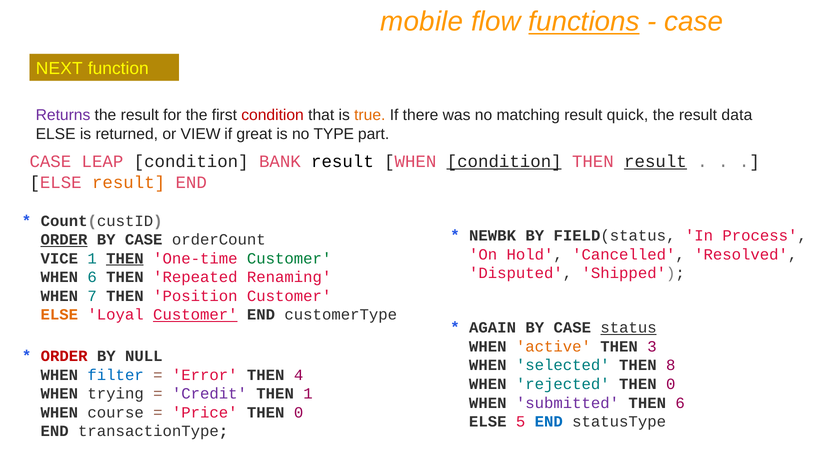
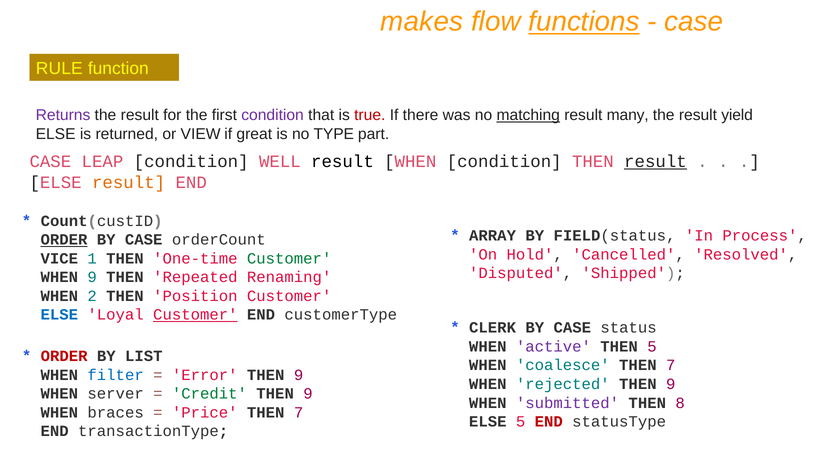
mobile: mobile -> makes (422, 22)
NEXT: NEXT -> RULE (59, 69)
condition colour: red -> purple (273, 115)
true colour: orange -> red (370, 115)
matching underline: none -> present (528, 115)
quick: quick -> many (628, 115)
data: data -> yield (737, 115)
BANK: BANK -> WELL (280, 162)
condition underline: present -> none (504, 162)
NEWBK: NEWBK -> ARRAY (493, 236)
THEN underline: present -> none (125, 258)
WHEN 6: 6 -> 9 (92, 277)
7: 7 -> 2 (92, 296)
ELSE colour: orange -> blue (59, 315)
AGAIN: AGAIN -> CLERK (493, 328)
status underline: present -> none (629, 328)
active colour: orange -> purple (553, 347)
THEN 3: 3 -> 5 (652, 347)
NULL: NULL -> LIST (144, 356)
selected: selected -> coalesce (563, 365)
8: 8 -> 7 (671, 365)
4: 4 -> 9 (299, 375)
rejected THEN 0: 0 -> 9 (671, 384)
trying: trying -> server (116, 394)
Credit colour: purple -> green (209, 394)
1: 1 -> 9 (308, 394)
THEN 6: 6 -> 8 (680, 403)
course: course -> braces (116, 412)
0: 0 -> 7 (299, 412)
END colour: blue -> red (549, 422)
